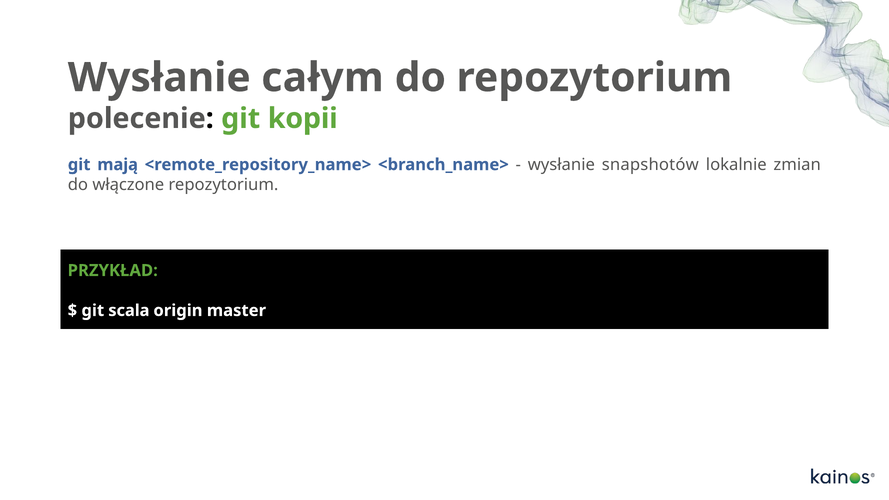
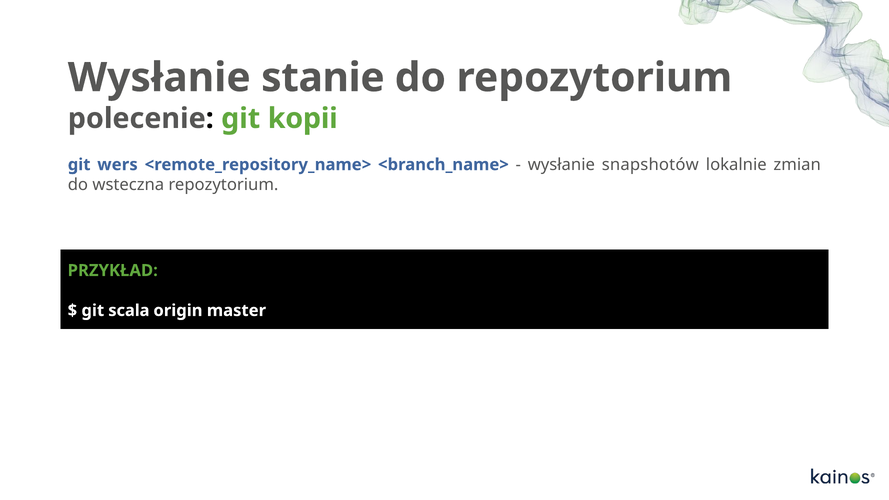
całym: całym -> stanie (323, 78)
mają: mają -> wers (117, 165)
włączone: włączone -> wsteczna (128, 185)
